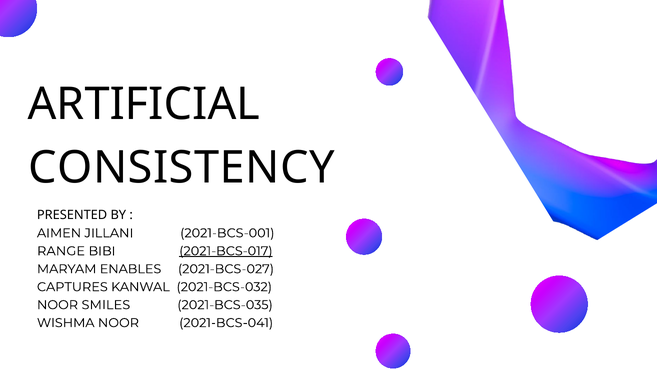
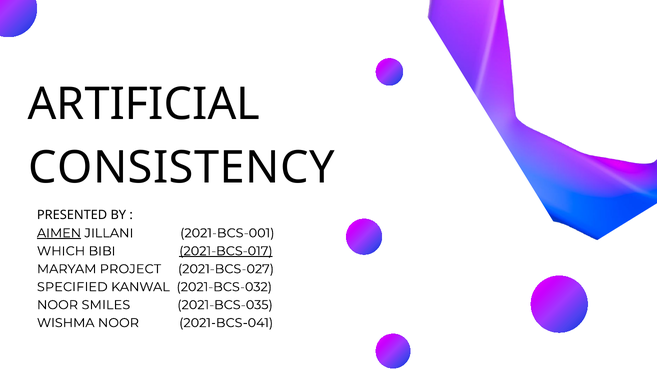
AIMEN underline: none -> present (59, 233)
RANGE: RANGE -> WHICH (61, 251)
ENABLES: ENABLES -> PROJECT (130, 269)
CAPTURES: CAPTURES -> SPECIFIED (72, 287)
